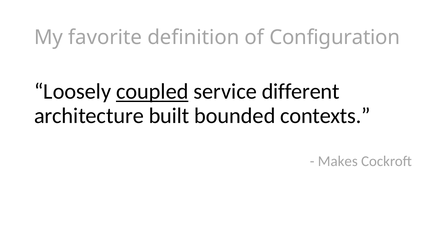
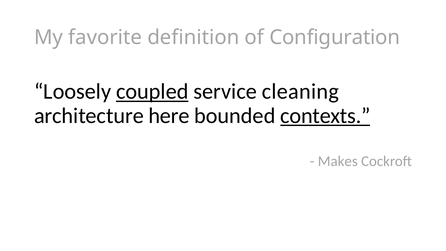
different: different -> cleaning (300, 92)
built: built -> here (169, 116)
contexts underline: none -> present (325, 116)
